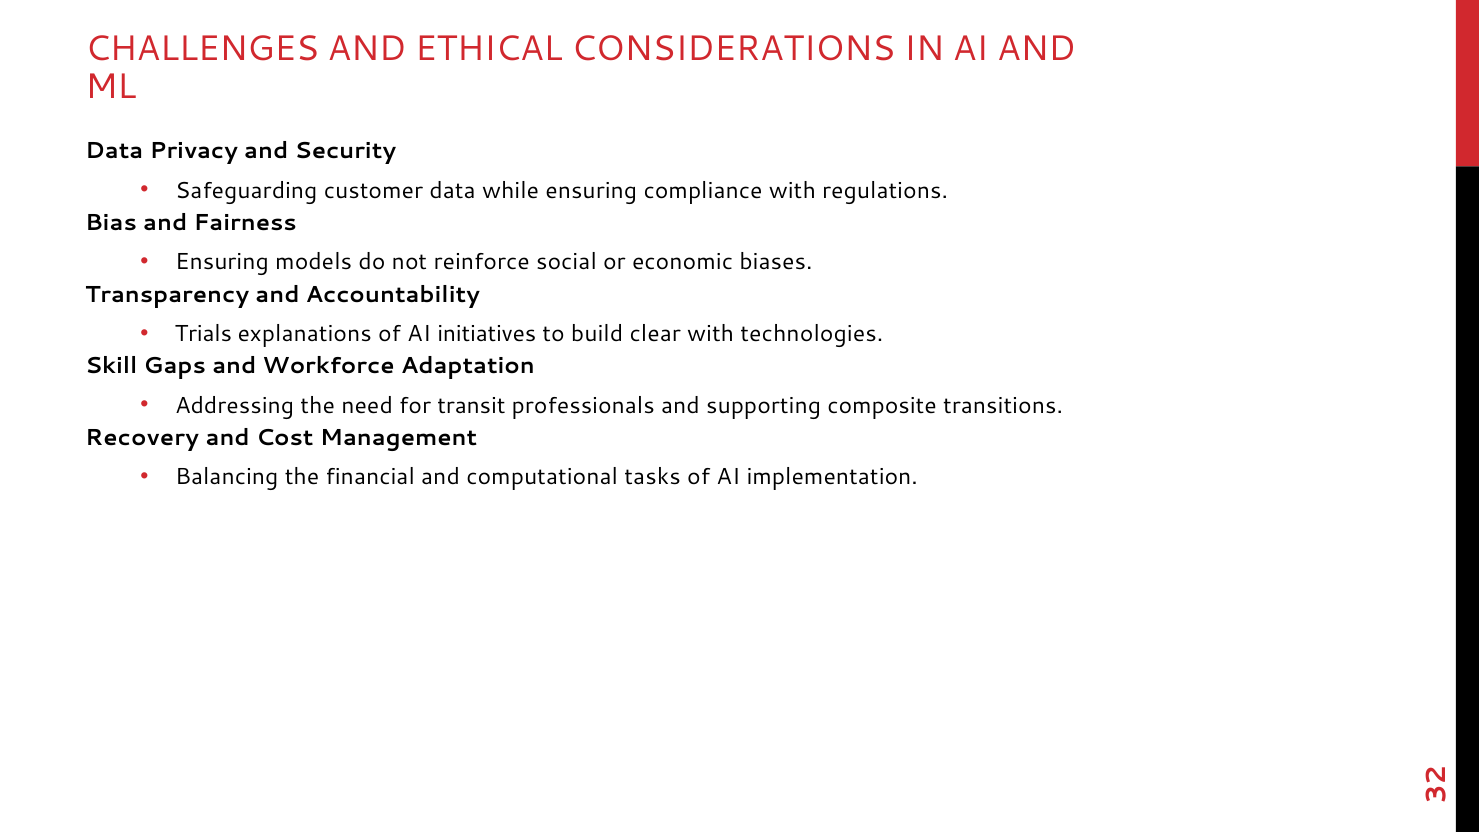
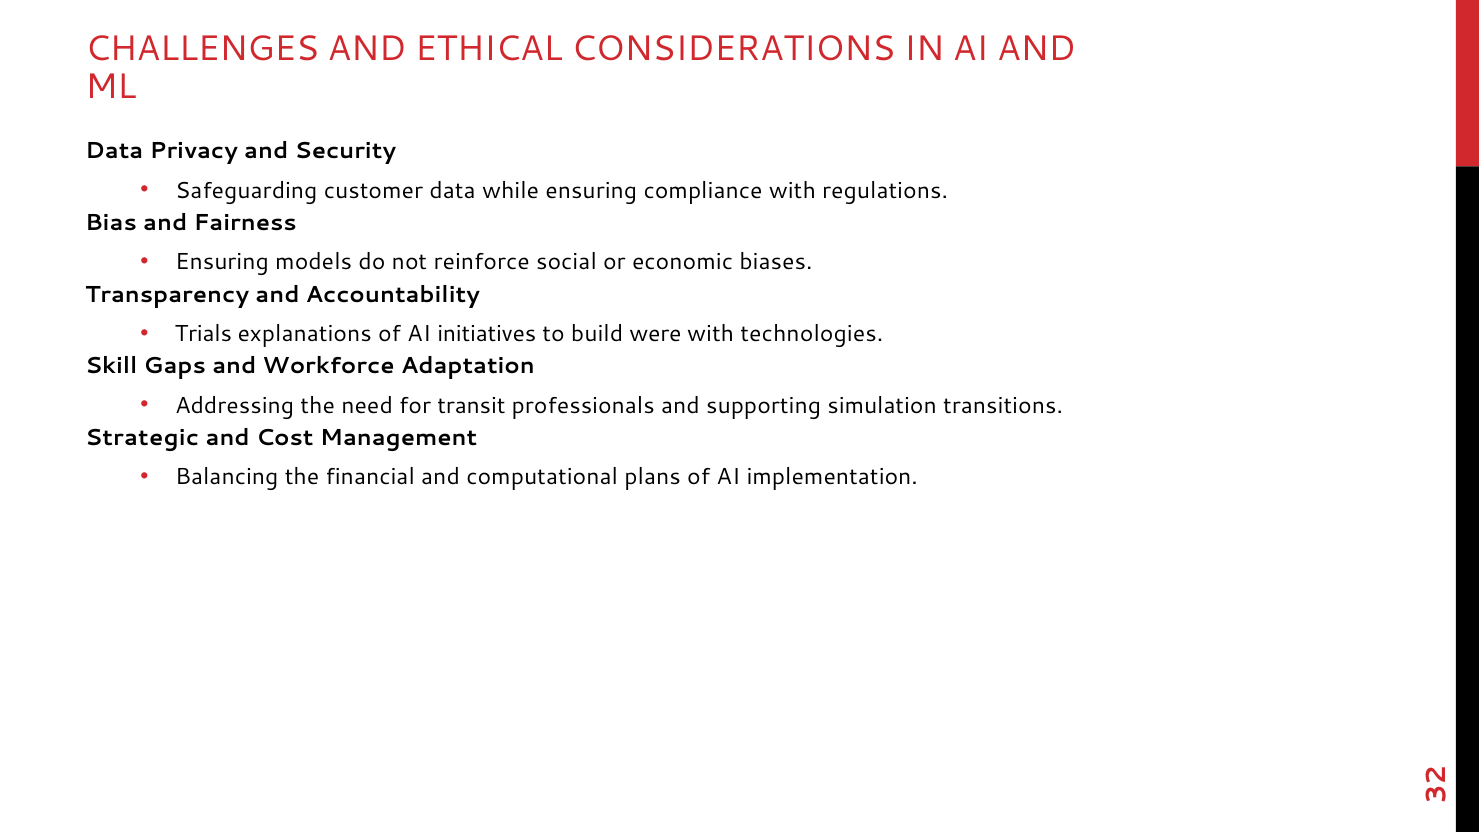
clear: clear -> were (655, 334)
composite: composite -> simulation (882, 406)
Recovery: Recovery -> Strategic (142, 438)
tasks: tasks -> plans (653, 477)
